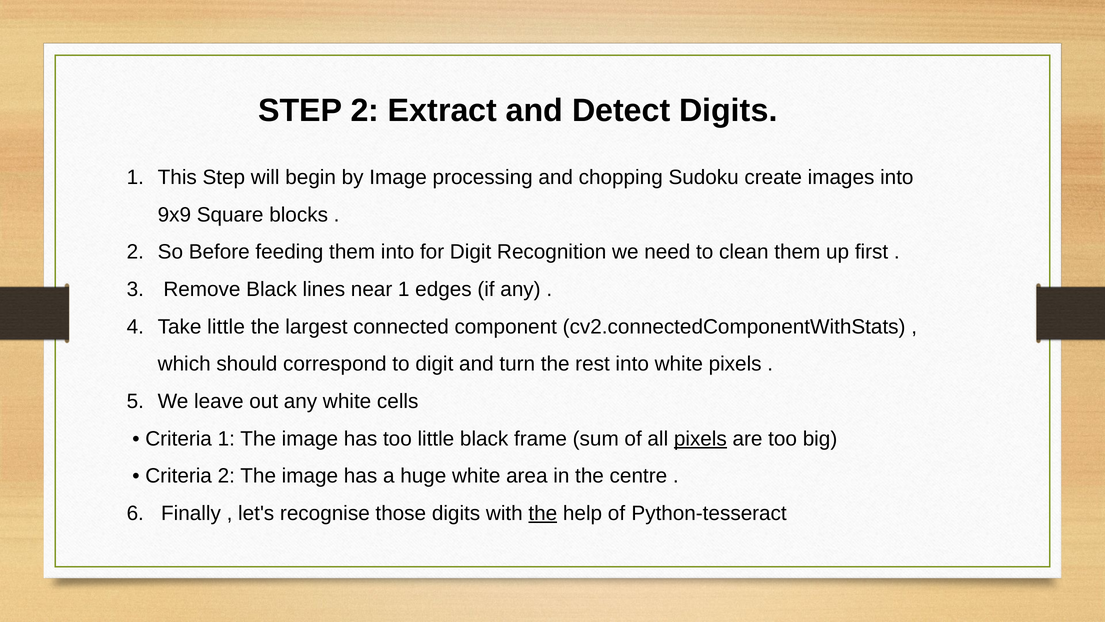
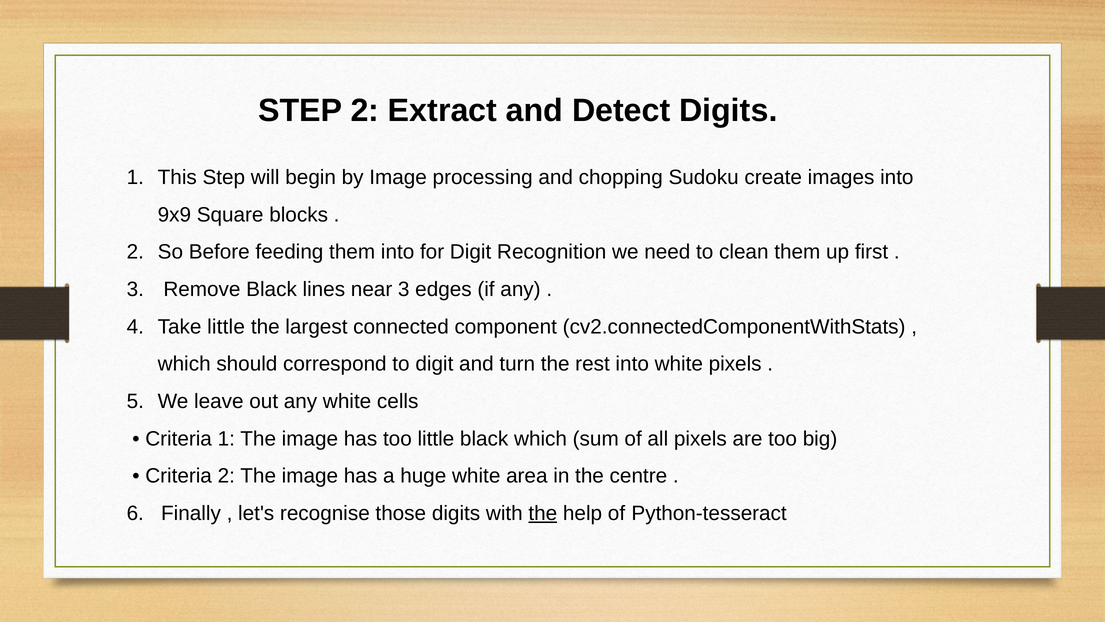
near 1: 1 -> 3 (404, 289)
black frame: frame -> which (541, 438)
pixels underline: present -> none (700, 438)
